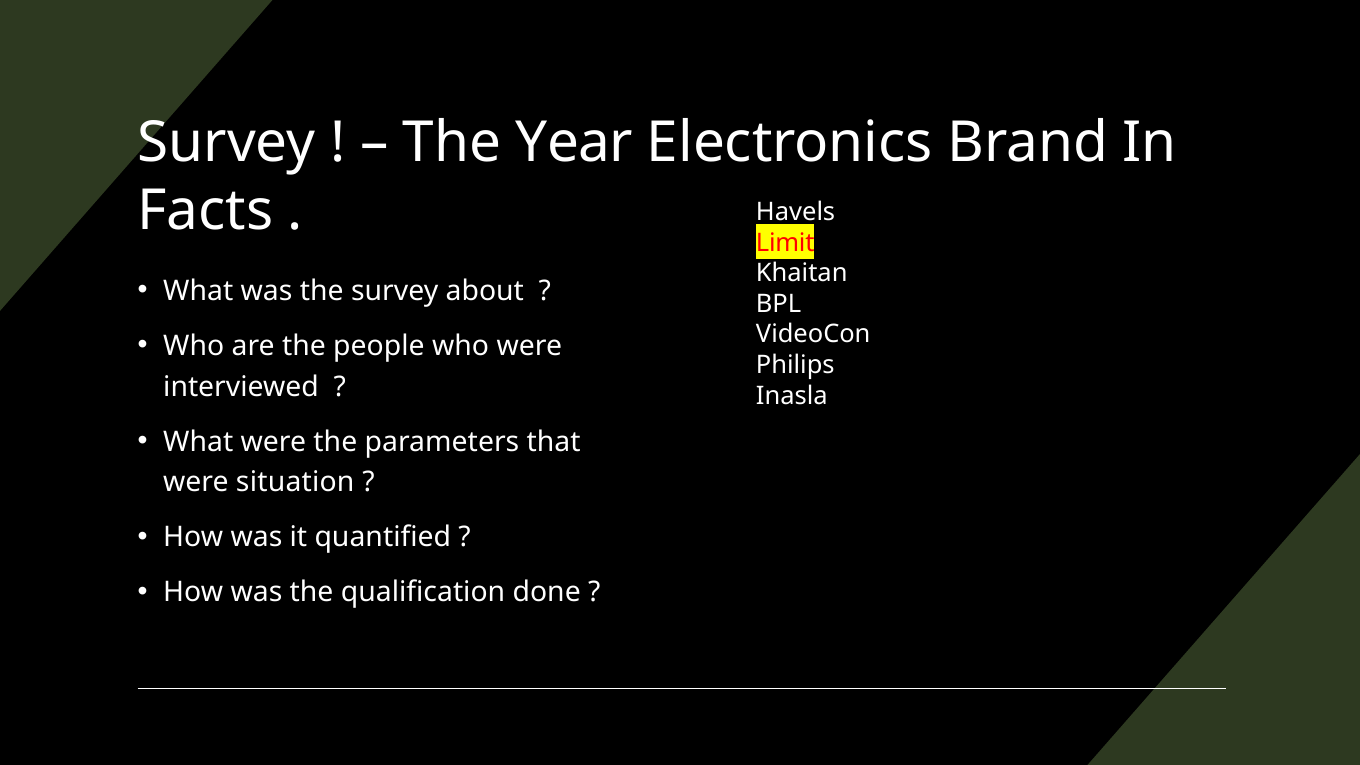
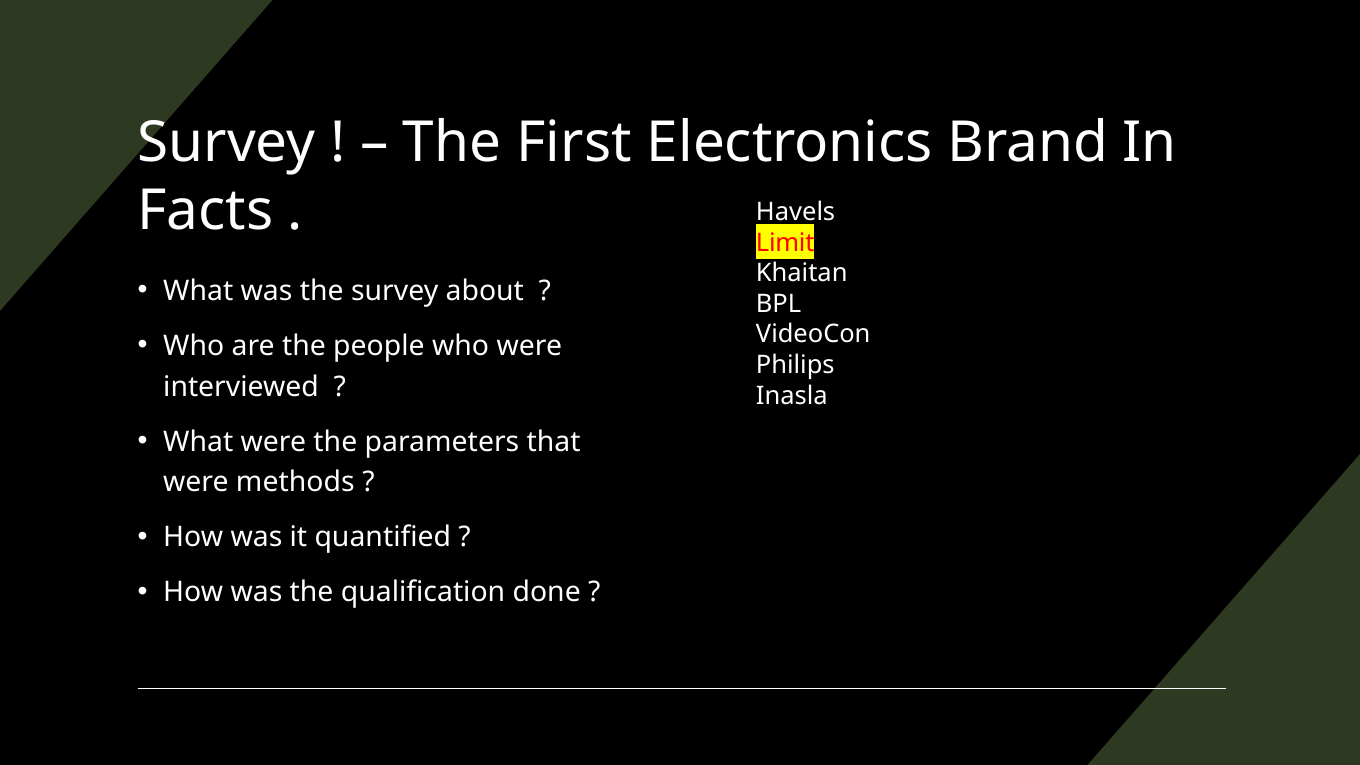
Year: Year -> First (574, 143)
situation: situation -> methods (295, 483)
